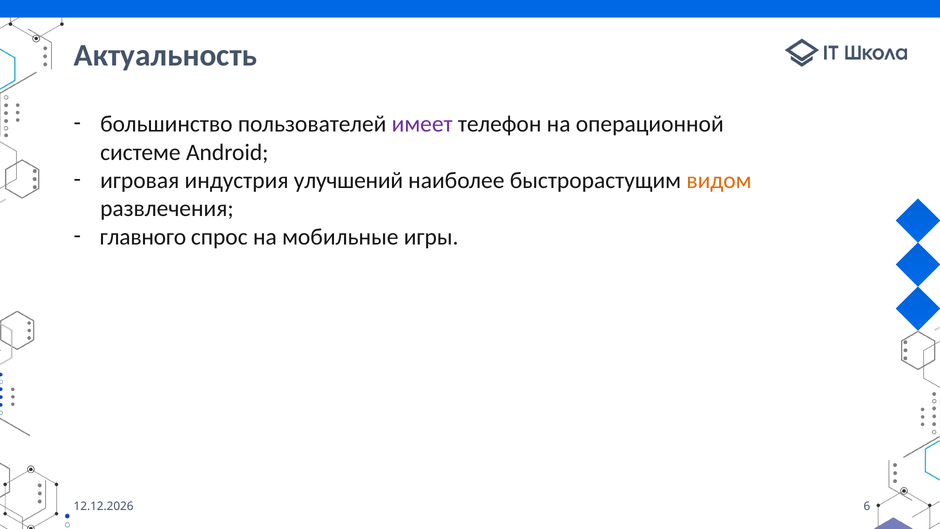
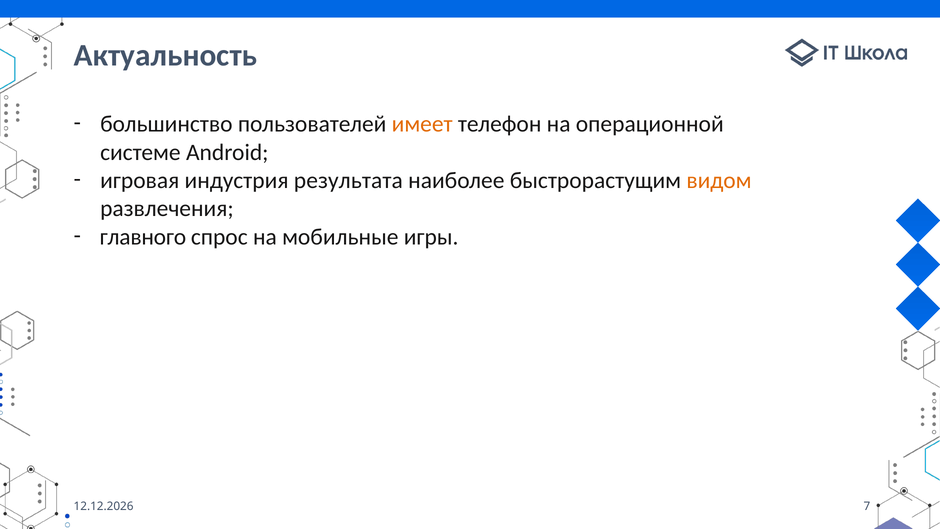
имеет colour: purple -> orange (422, 124)
улучшений: улучшений -> результата (348, 180)
6: 6 -> 7 (867, 506)
